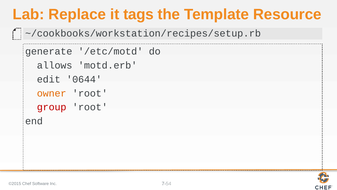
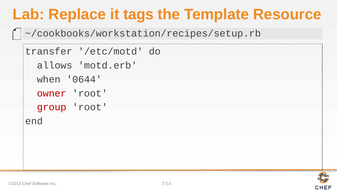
generate: generate -> transfer (49, 51)
edit: edit -> when (49, 79)
owner colour: orange -> red (52, 93)
